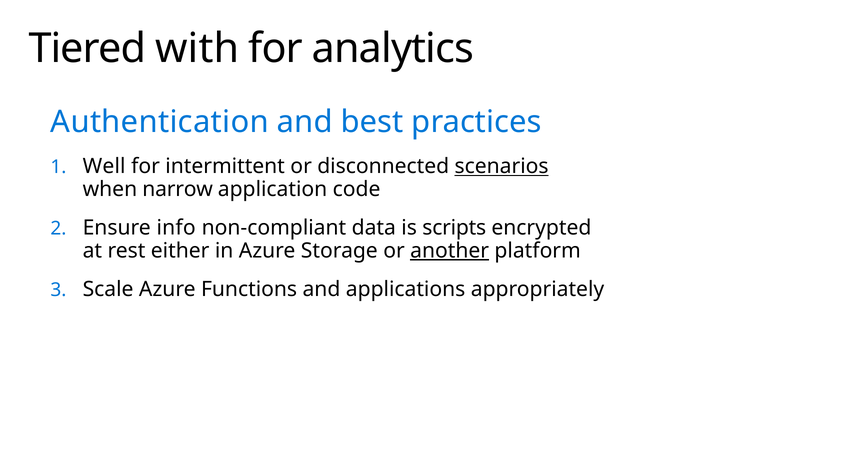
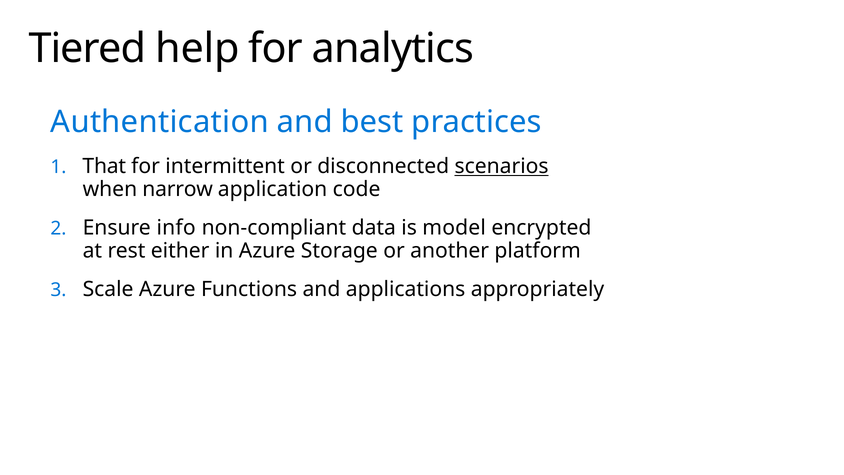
with: with -> help (197, 48)
Well: Well -> That (104, 166)
scripts: scripts -> model (454, 228)
another underline: present -> none (450, 250)
